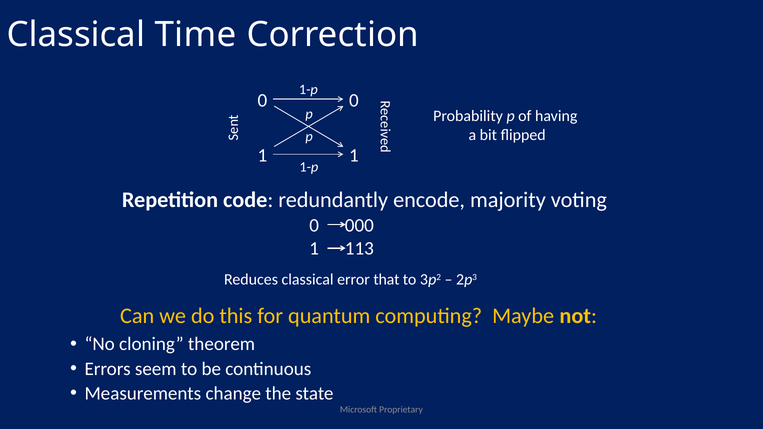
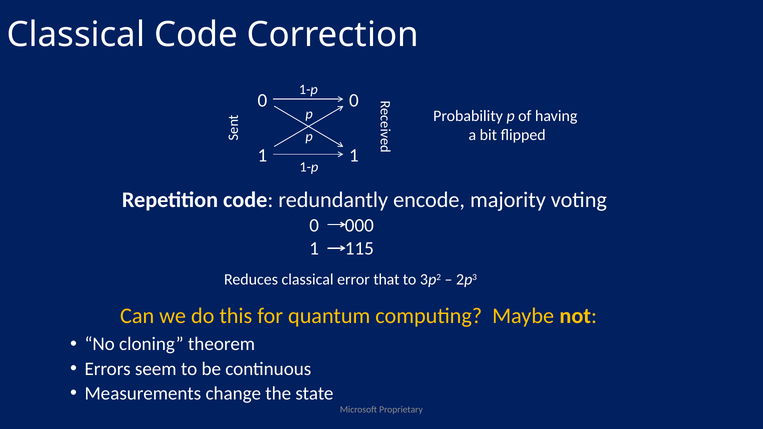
Classical Time: Time -> Code (196, 35)
113: 113 -> 115 (359, 248)
